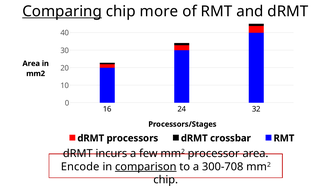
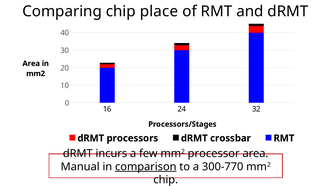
Comparing underline: present -> none (62, 11)
more: more -> place (159, 11)
Encode: Encode -> Manual (80, 167)
300-708: 300-708 -> 300-770 (223, 167)
